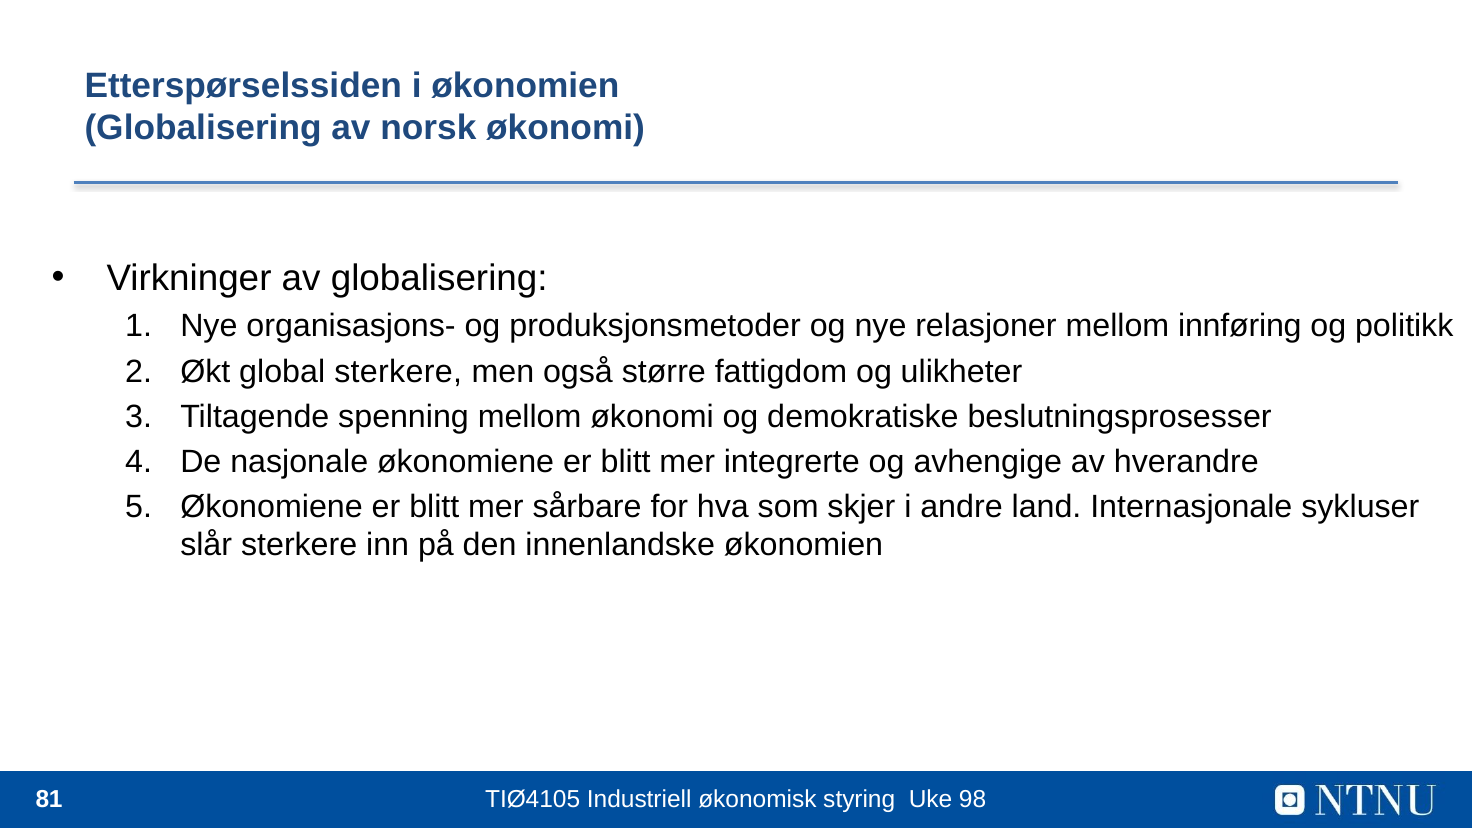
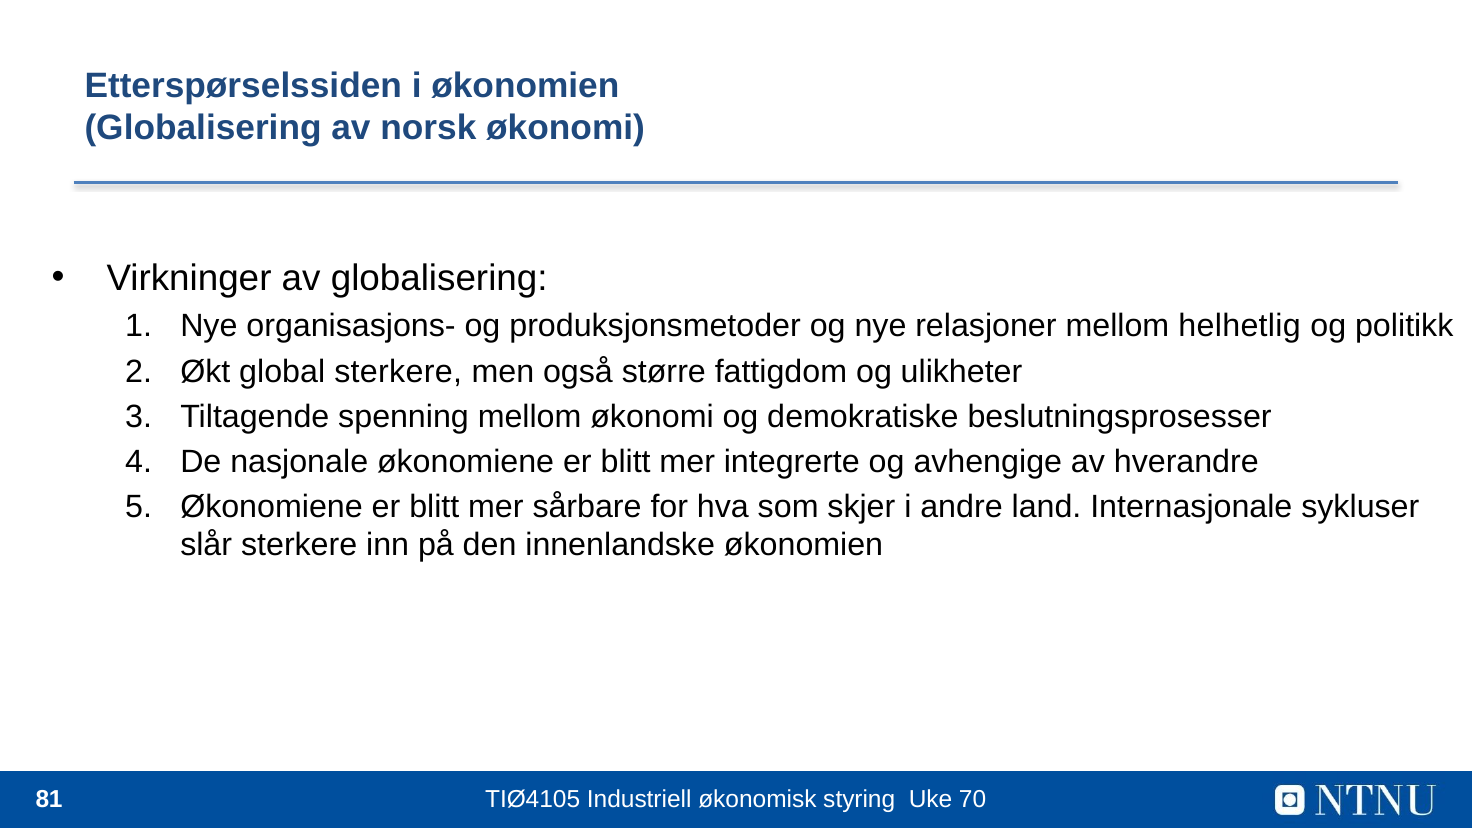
innføring: innføring -> helhetlig (1240, 326)
98: 98 -> 70 (973, 799)
